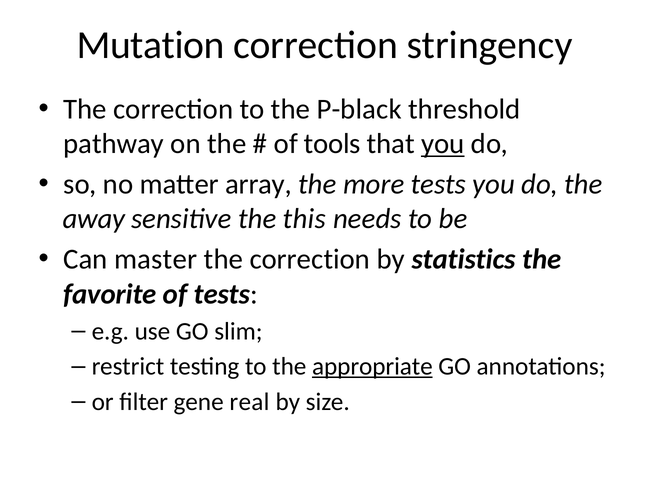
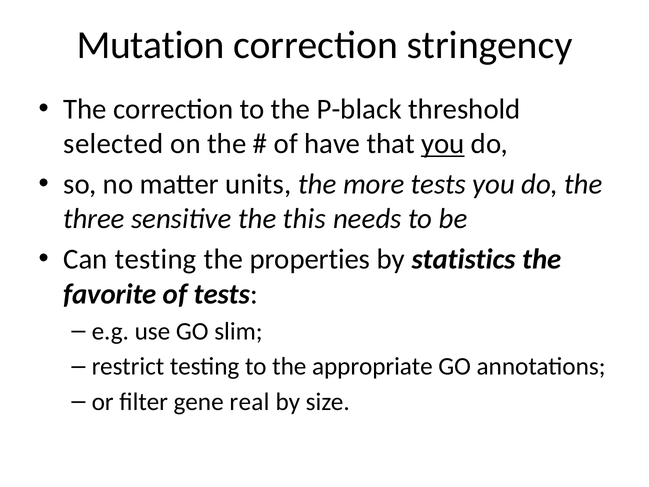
pathway: pathway -> selected (113, 144)
tools: tools -> have (332, 144)
array: array -> units (258, 184)
away: away -> three (94, 219)
Can master: master -> testing (156, 259)
correction: correction -> properties (310, 259)
appropriate underline: present -> none (372, 366)
